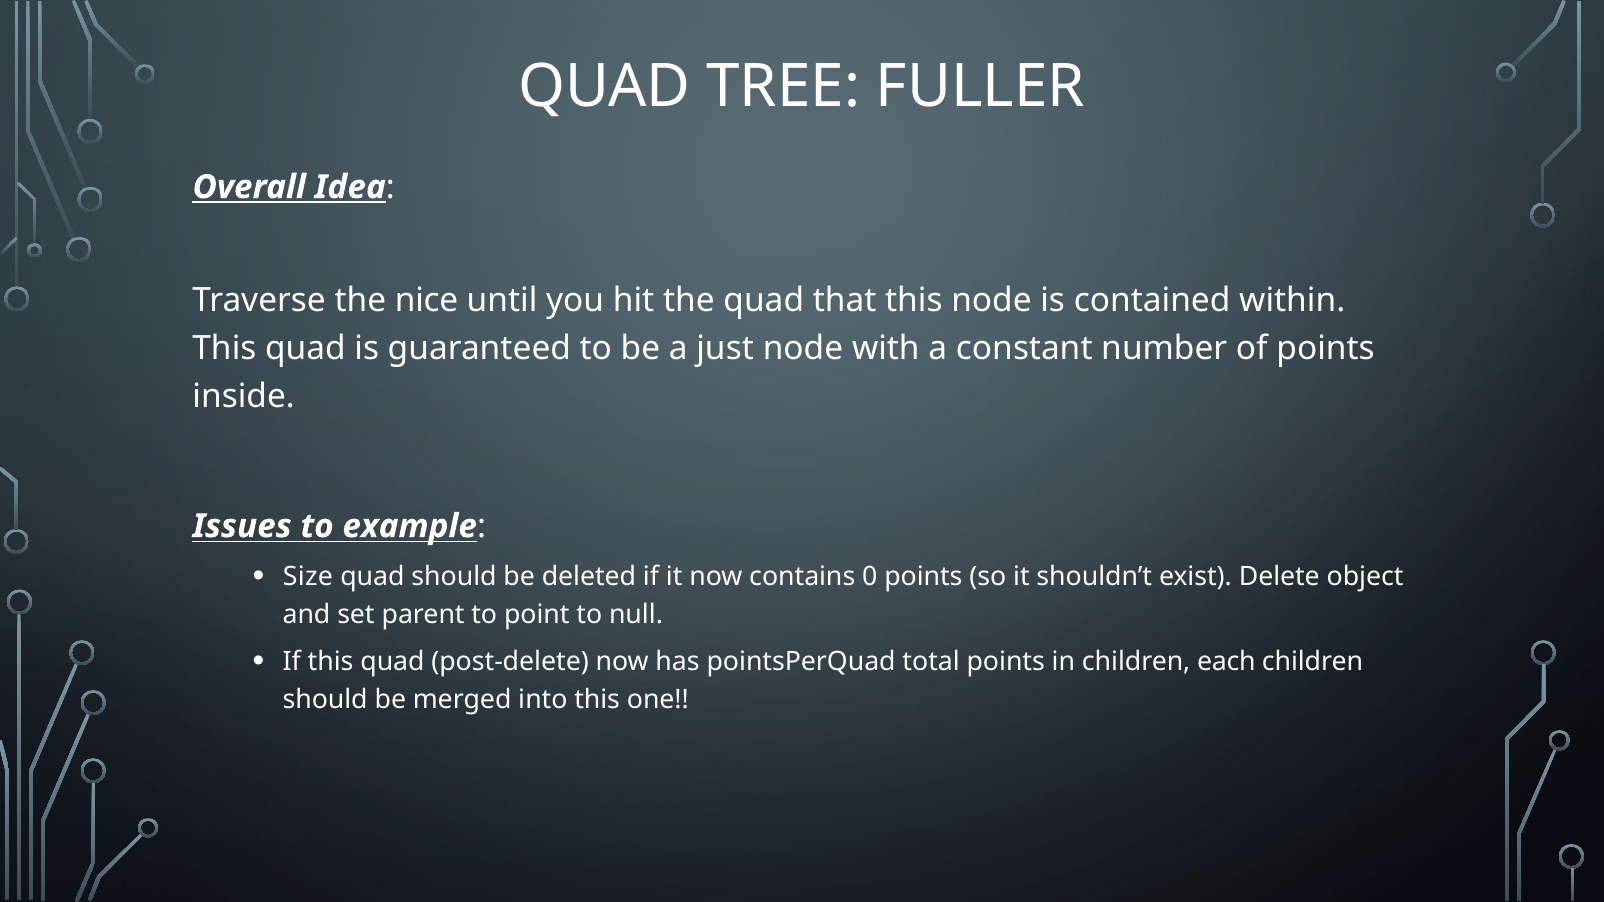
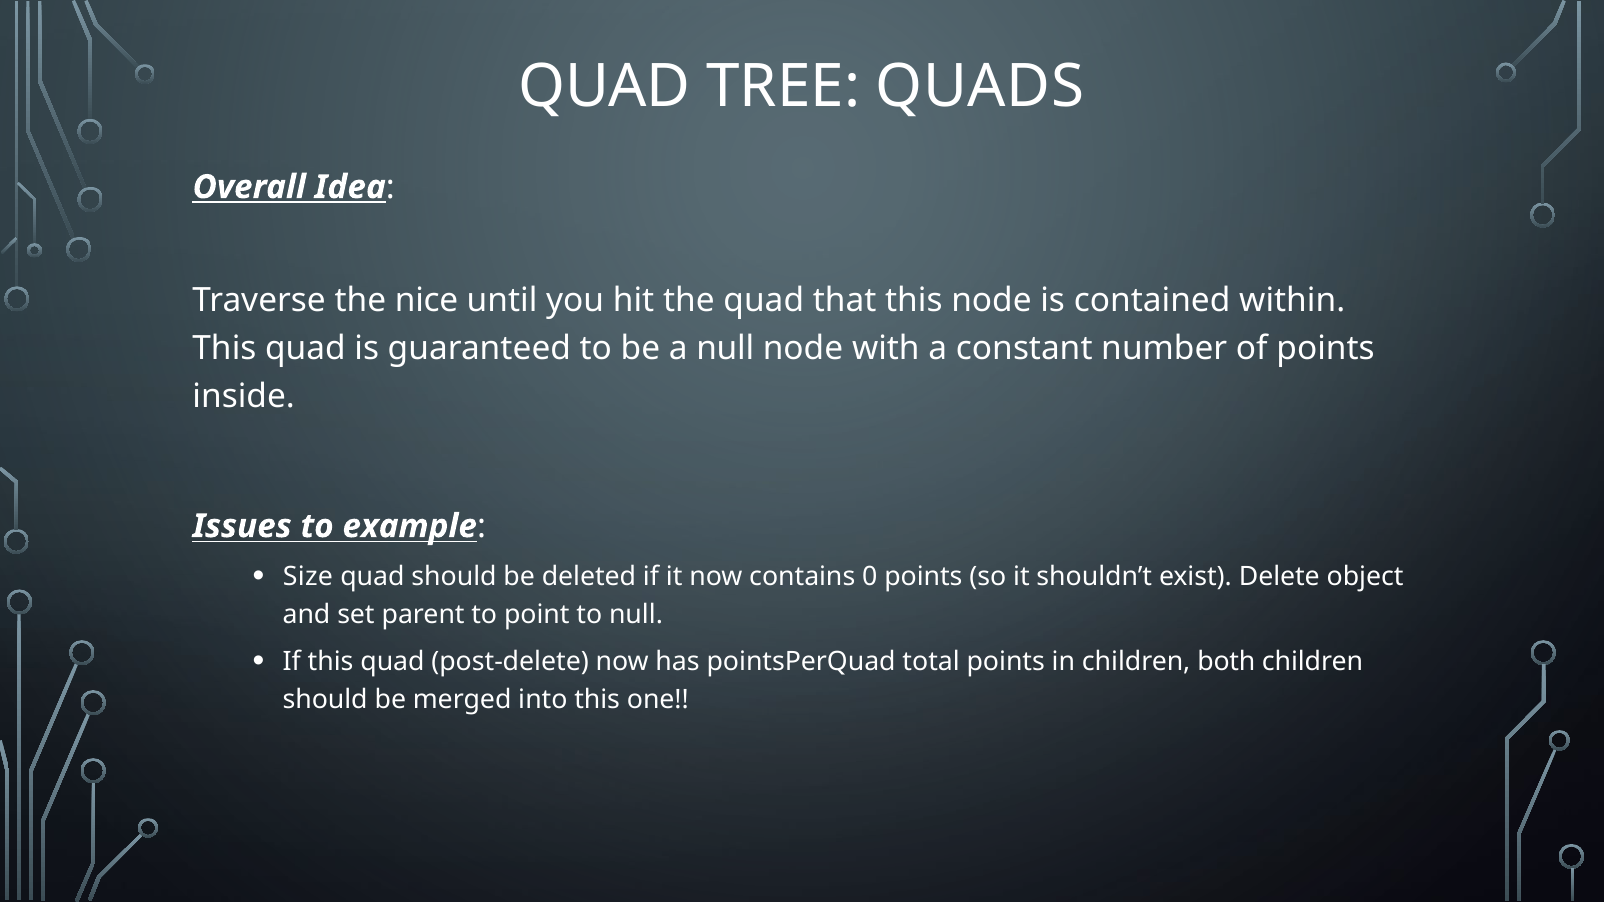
FULLER: FULLER -> QUADS (980, 86)
a just: just -> null (725, 348)
each: each -> both (1226, 662)
